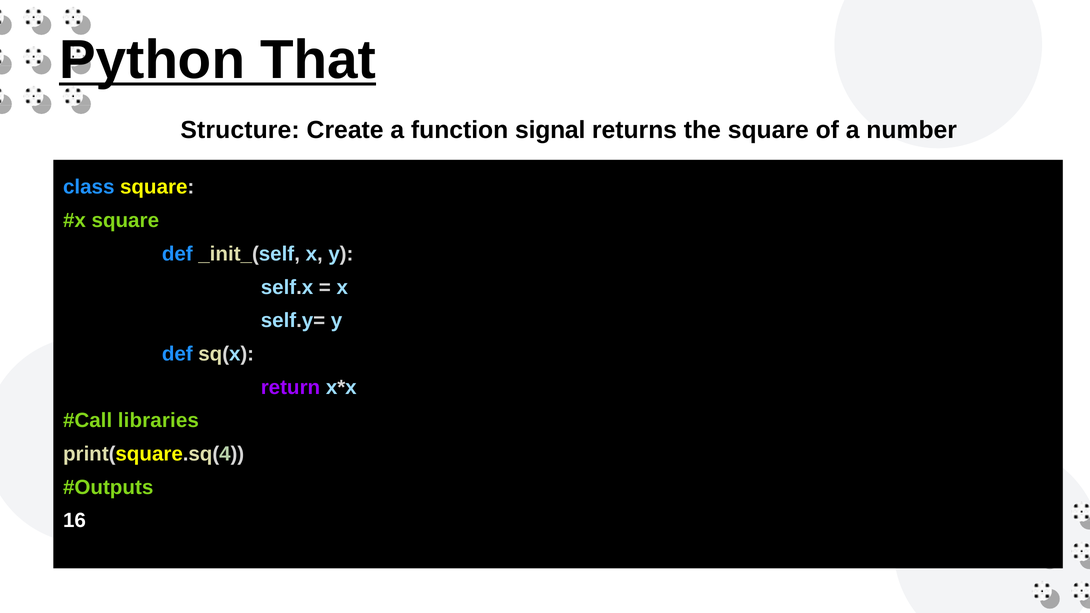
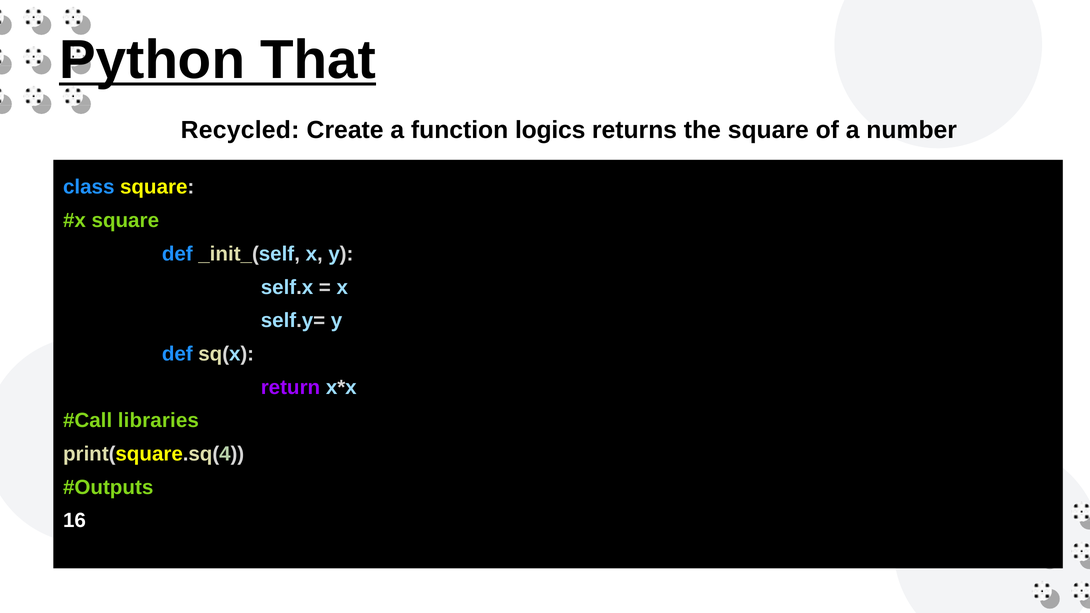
Structure: Structure -> Recycled (240, 130)
signal: signal -> logics (550, 130)
